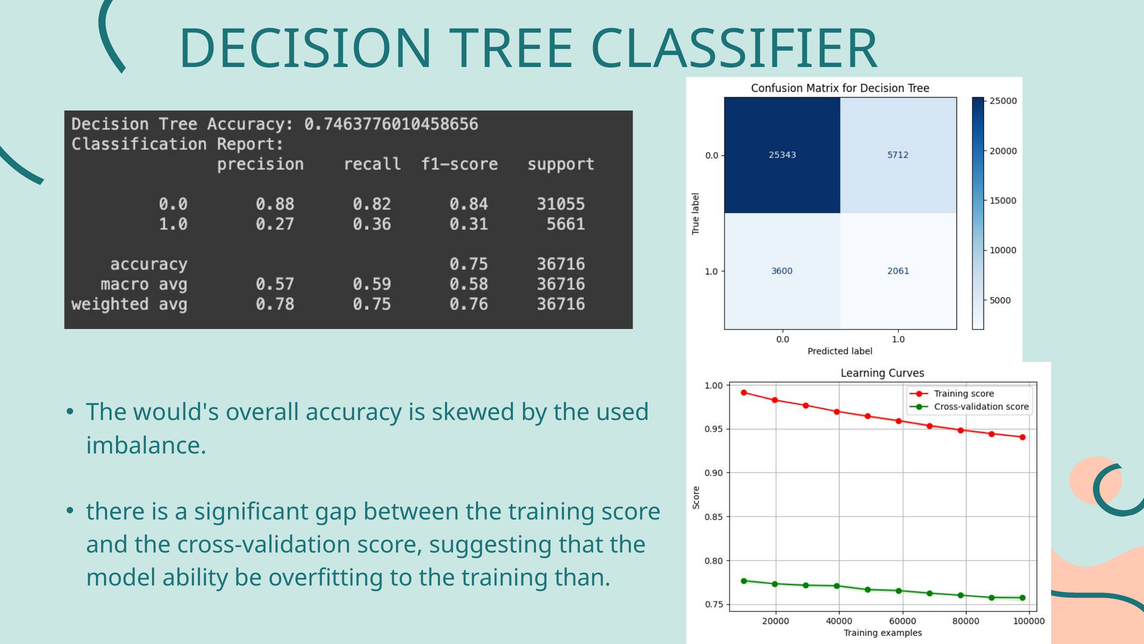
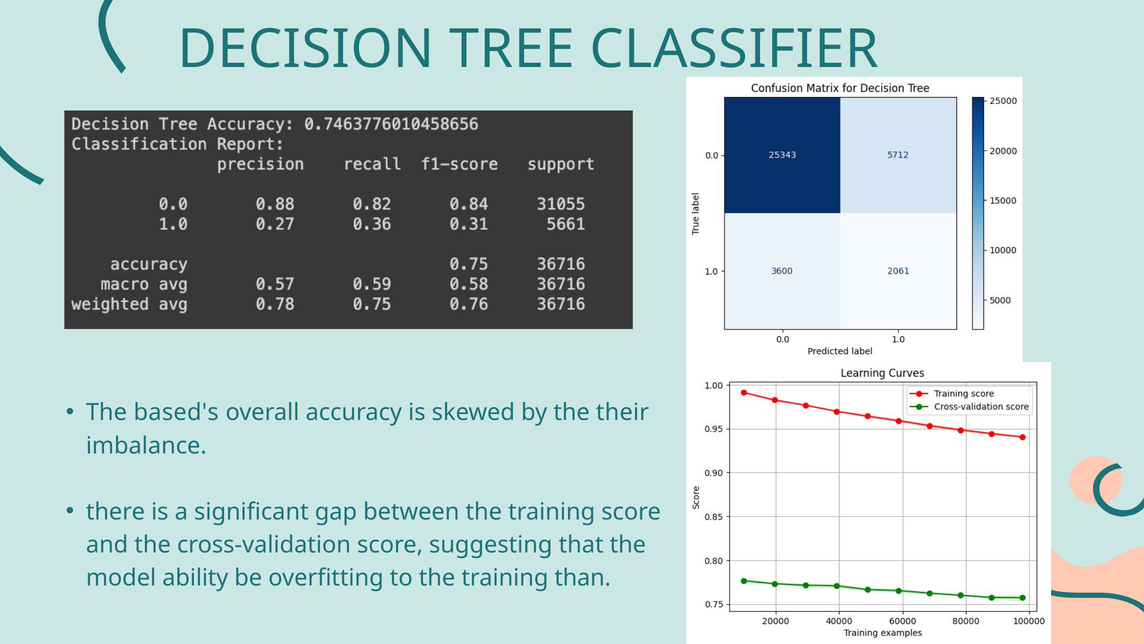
would's: would's -> based's (176, 412)
used: used -> their (623, 412)
